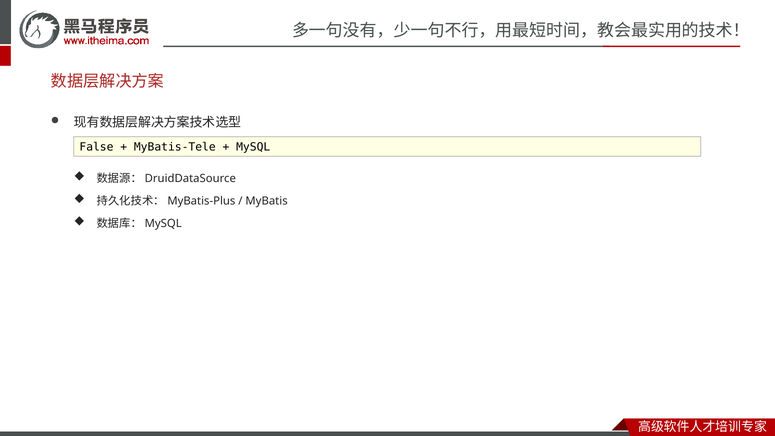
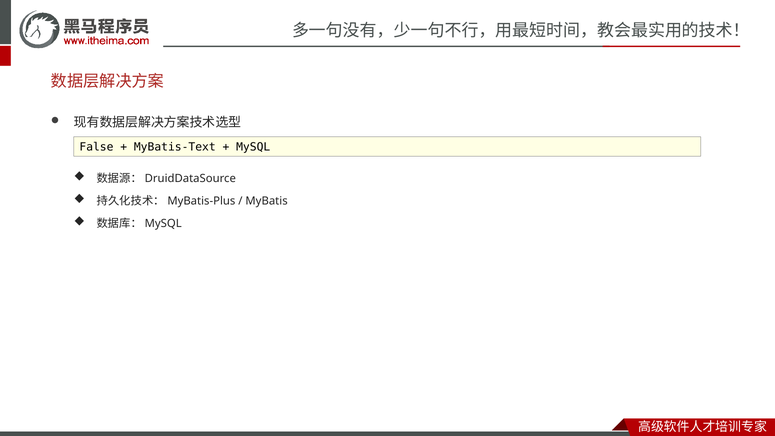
MyBatis-Tele: MyBatis-Tele -> MyBatis-Text (175, 147)
